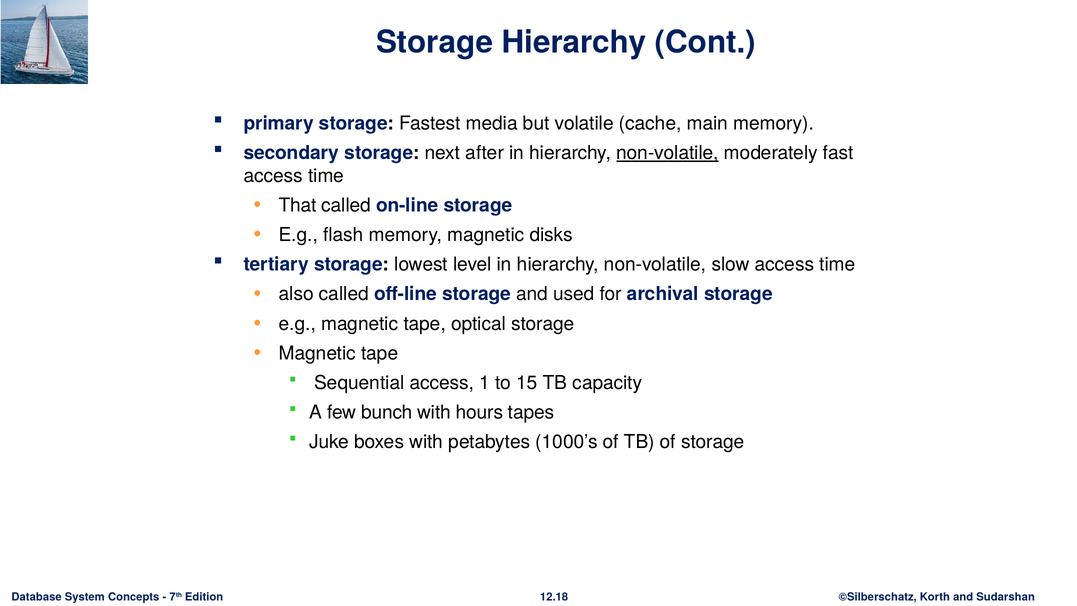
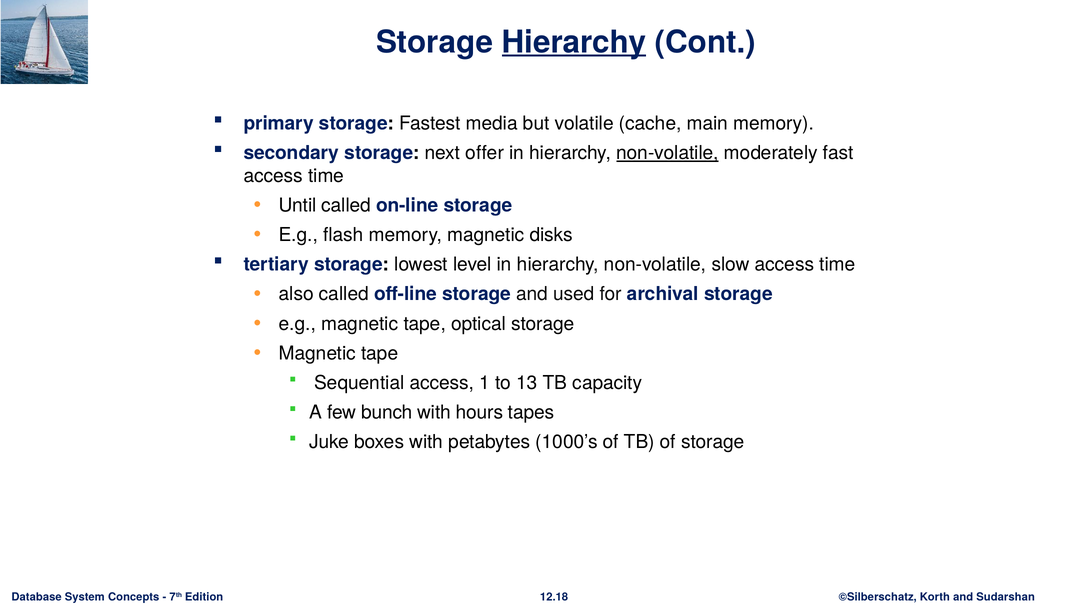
Hierarchy underline: none -> present (574, 42)
after: after -> offer (485, 153)
That: That -> Until (298, 205)
15: 15 -> 13 (527, 383)
